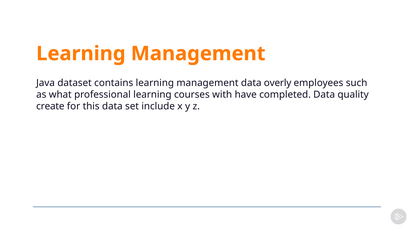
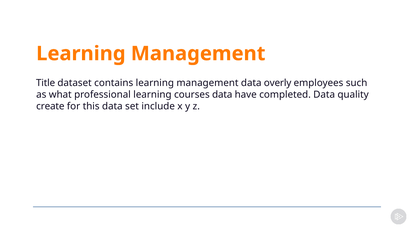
Java: Java -> Title (46, 83)
courses with: with -> data (222, 95)
